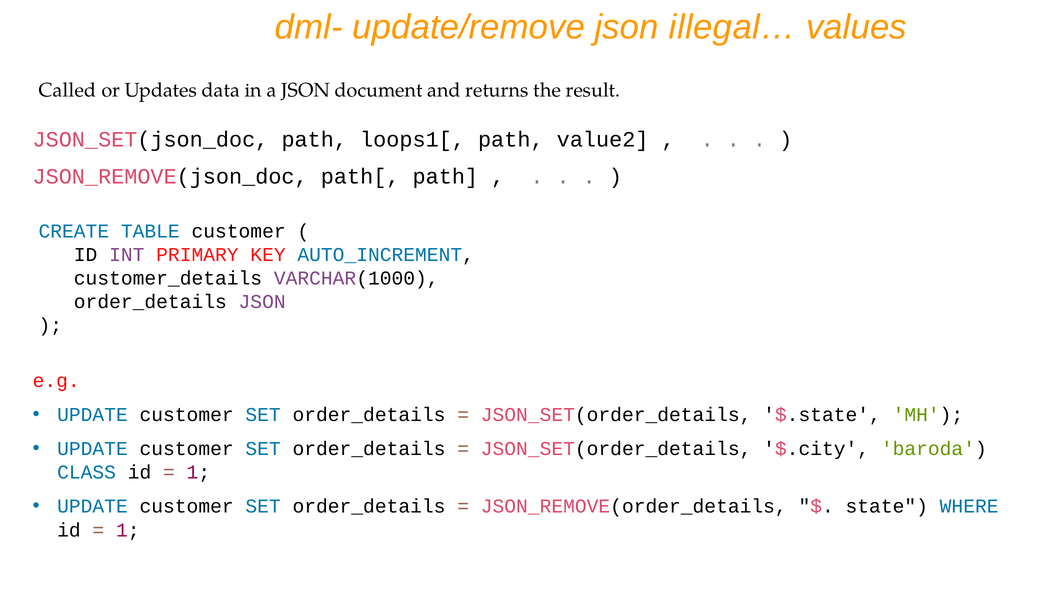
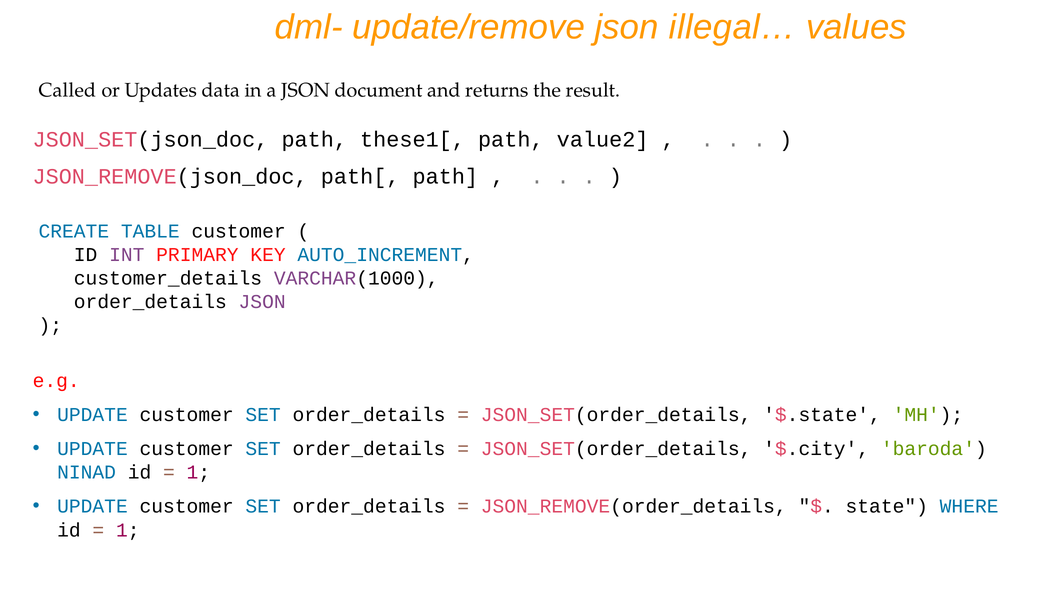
loops1[: loops1[ -> these1[ (413, 140)
CLASS: CLASS -> NINAD (87, 472)
